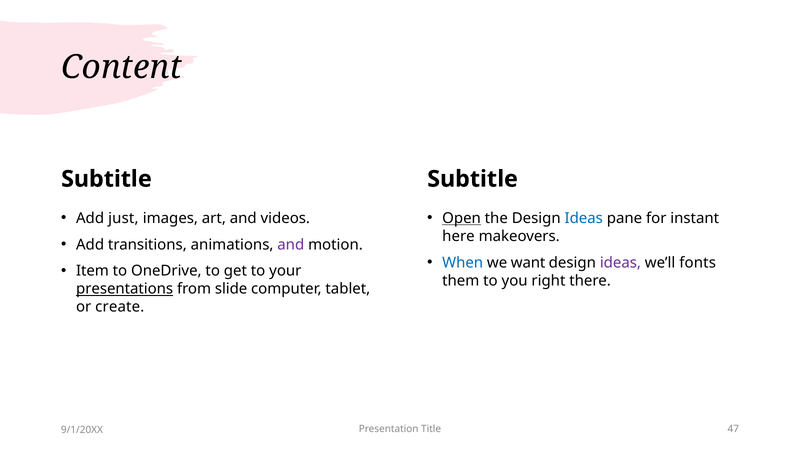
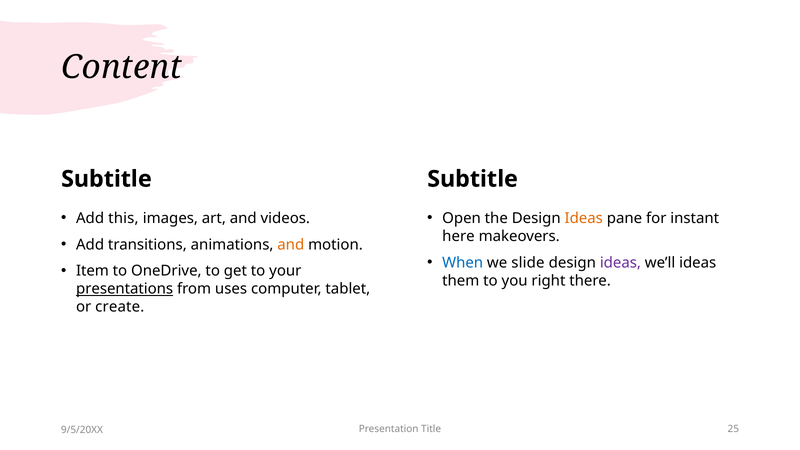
just: just -> this (123, 218)
Open underline: present -> none (462, 218)
Ideas colour: blue -> orange (584, 218)
and colour: purple -> orange (291, 245)
want: want -> slide (528, 263)
we’ll fonts: fonts -> ideas (698, 263)
slide: slide -> uses (231, 289)
47: 47 -> 25 (733, 429)
9/1/20XX: 9/1/20XX -> 9/5/20XX (82, 430)
